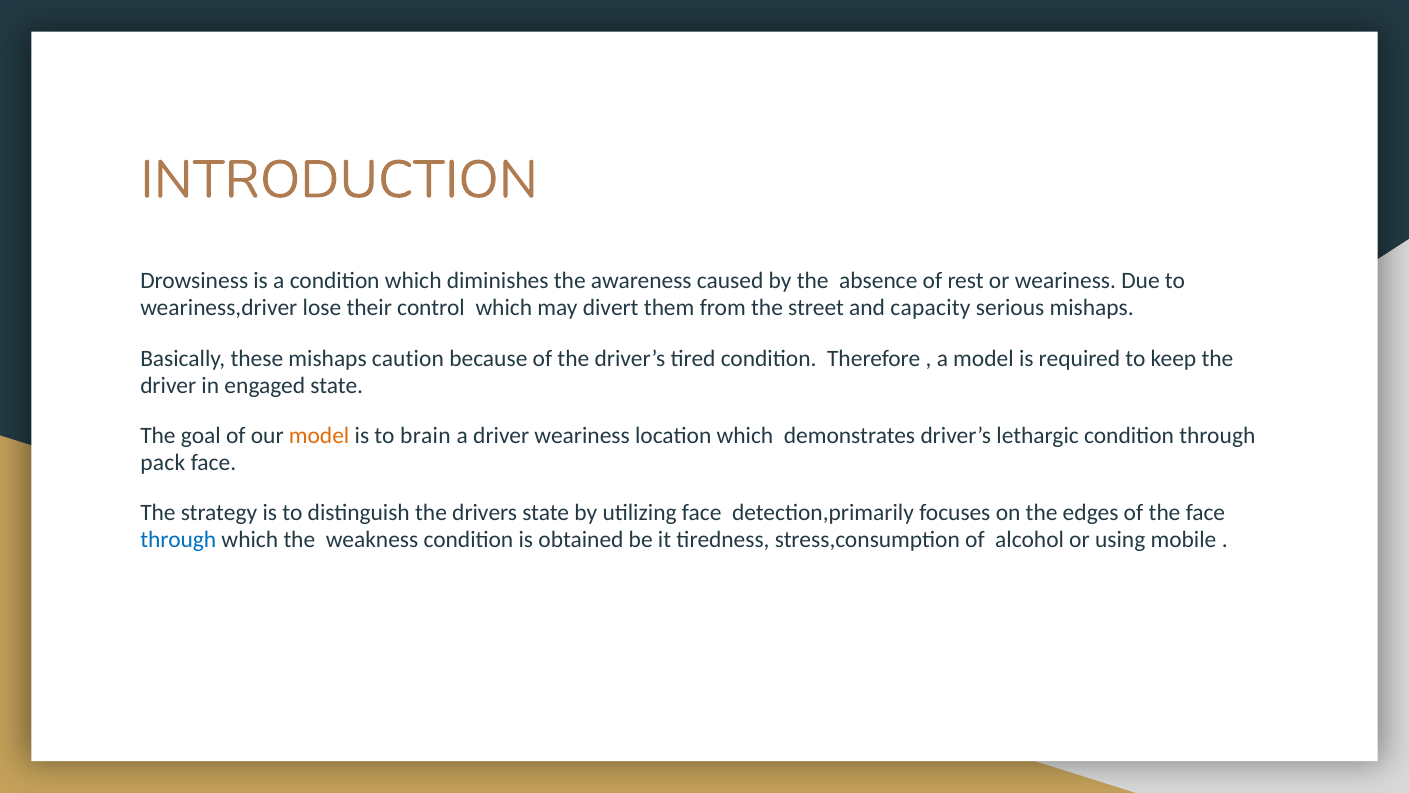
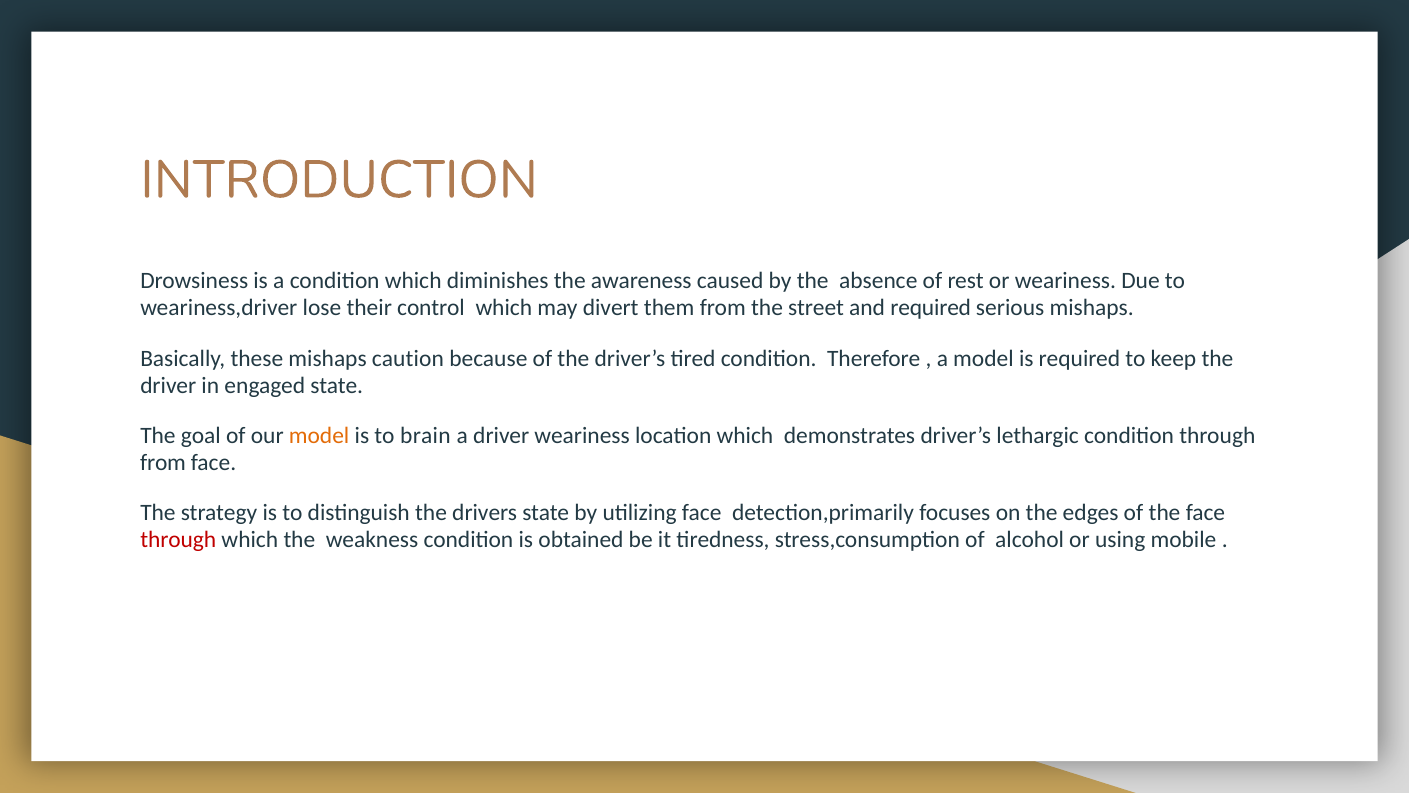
and capacity: capacity -> required (931, 308)
pack: pack -> from (163, 462)
through colour: blue -> red (178, 540)
